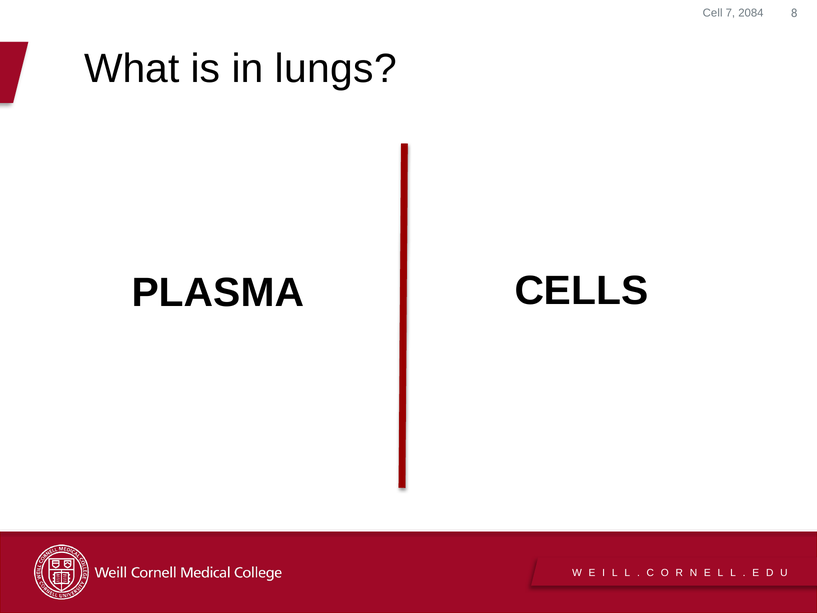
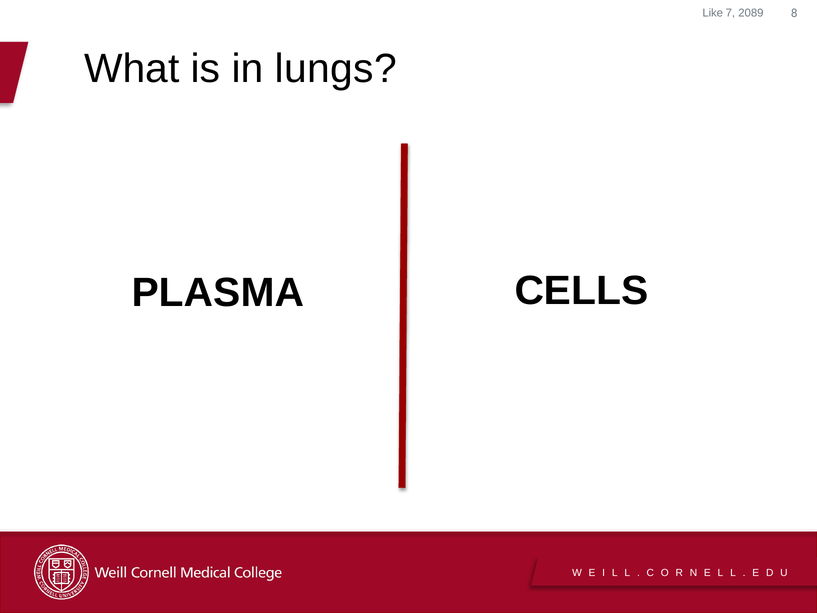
Cell: Cell -> Like (713, 13)
2084: 2084 -> 2089 (751, 13)
